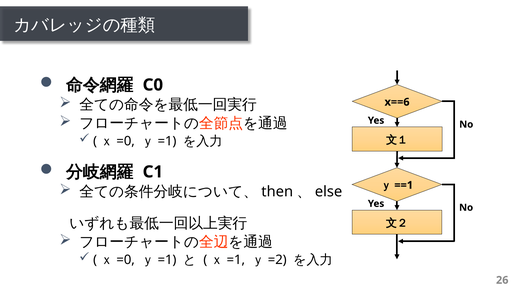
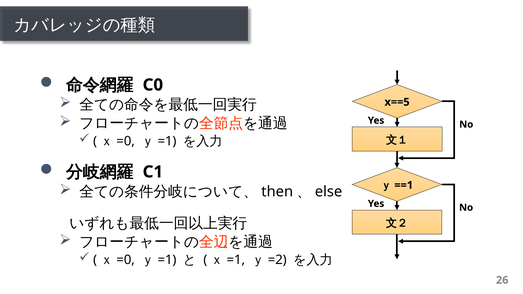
x==6: x==6 -> x==5 (397, 102)
